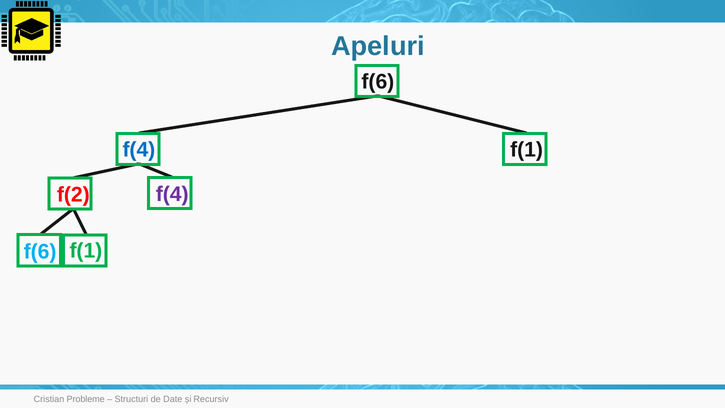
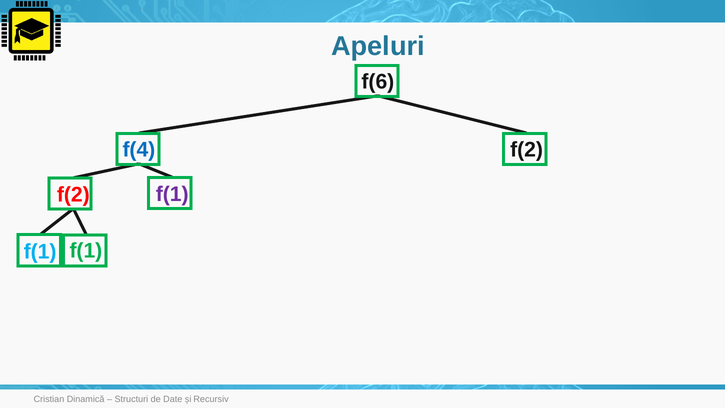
f(1: f(1 -> f(2 (527, 150)
f(4: f(4 -> f(1 (172, 194)
f(6: f(6 -> f(1 (40, 251)
Probleme: Probleme -> Dinamică (86, 399)
